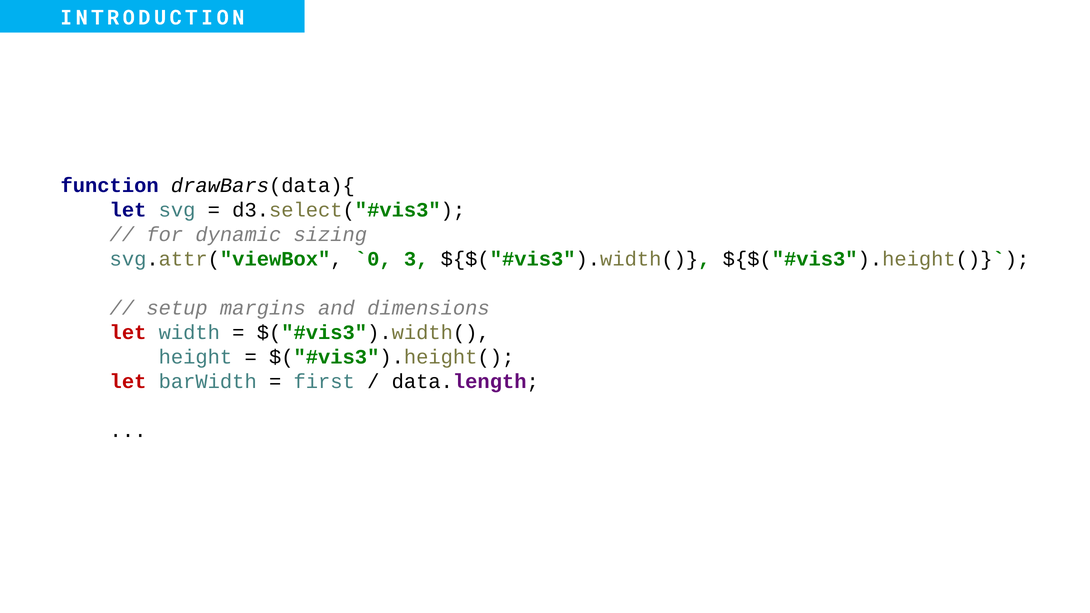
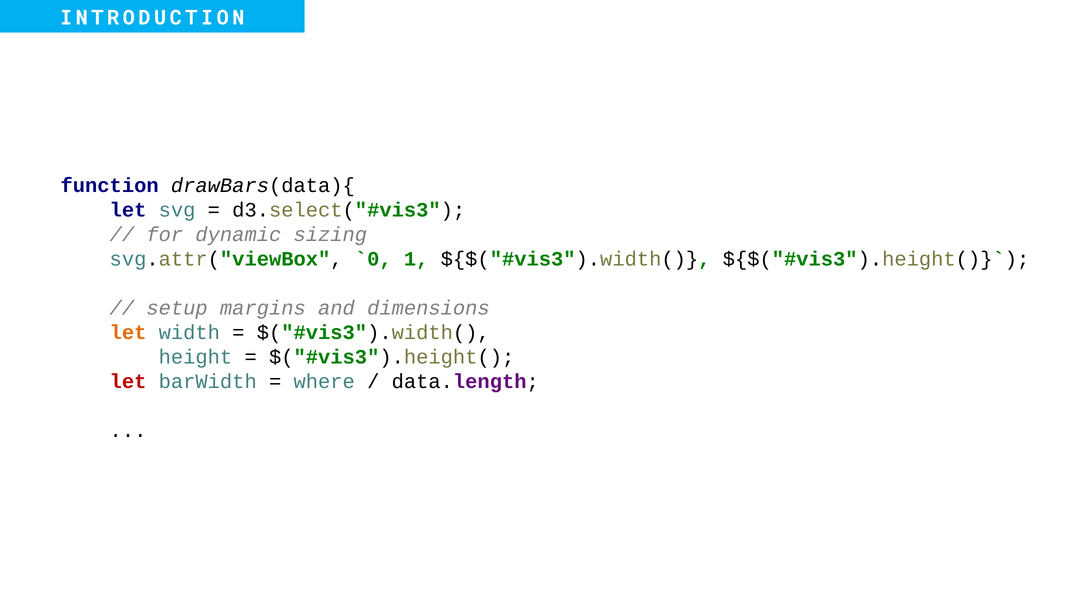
3: 3 -> 1 (416, 259)
let colour: red -> orange (128, 332)
first: first -> where (324, 382)
